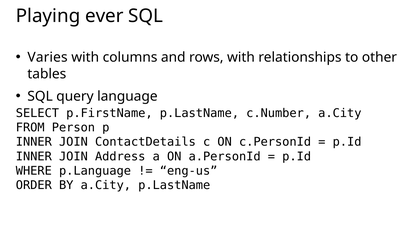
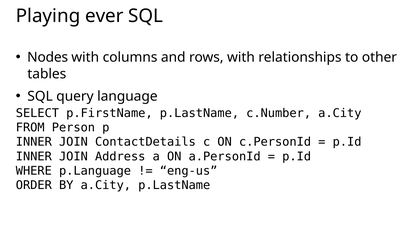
Varies: Varies -> Nodes (48, 57)
